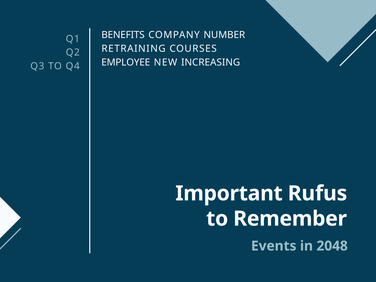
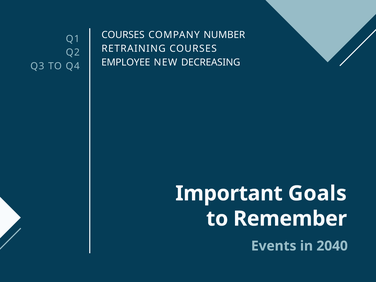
BENEFITS: BENEFITS -> COURSES (123, 35)
INCREASING: INCREASING -> DECREASING (211, 62)
Rufus: Rufus -> Goals (317, 193)
2048: 2048 -> 2040 (332, 246)
